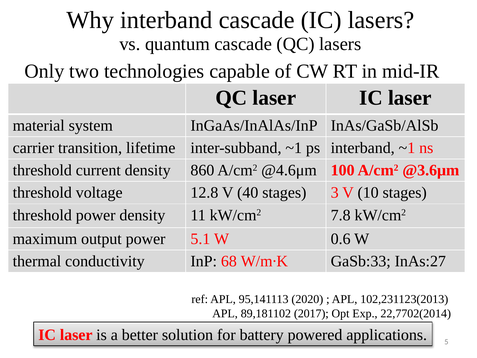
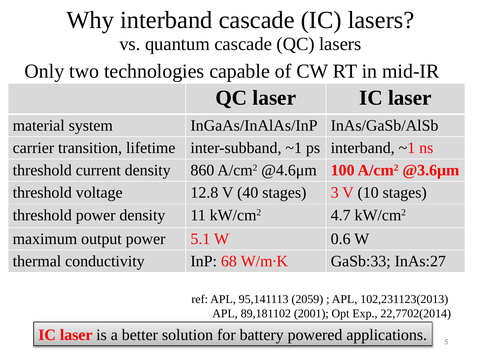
7.8: 7.8 -> 4.7 (341, 215)
2020: 2020 -> 2059 (307, 299)
2017: 2017 -> 2001 (311, 313)
